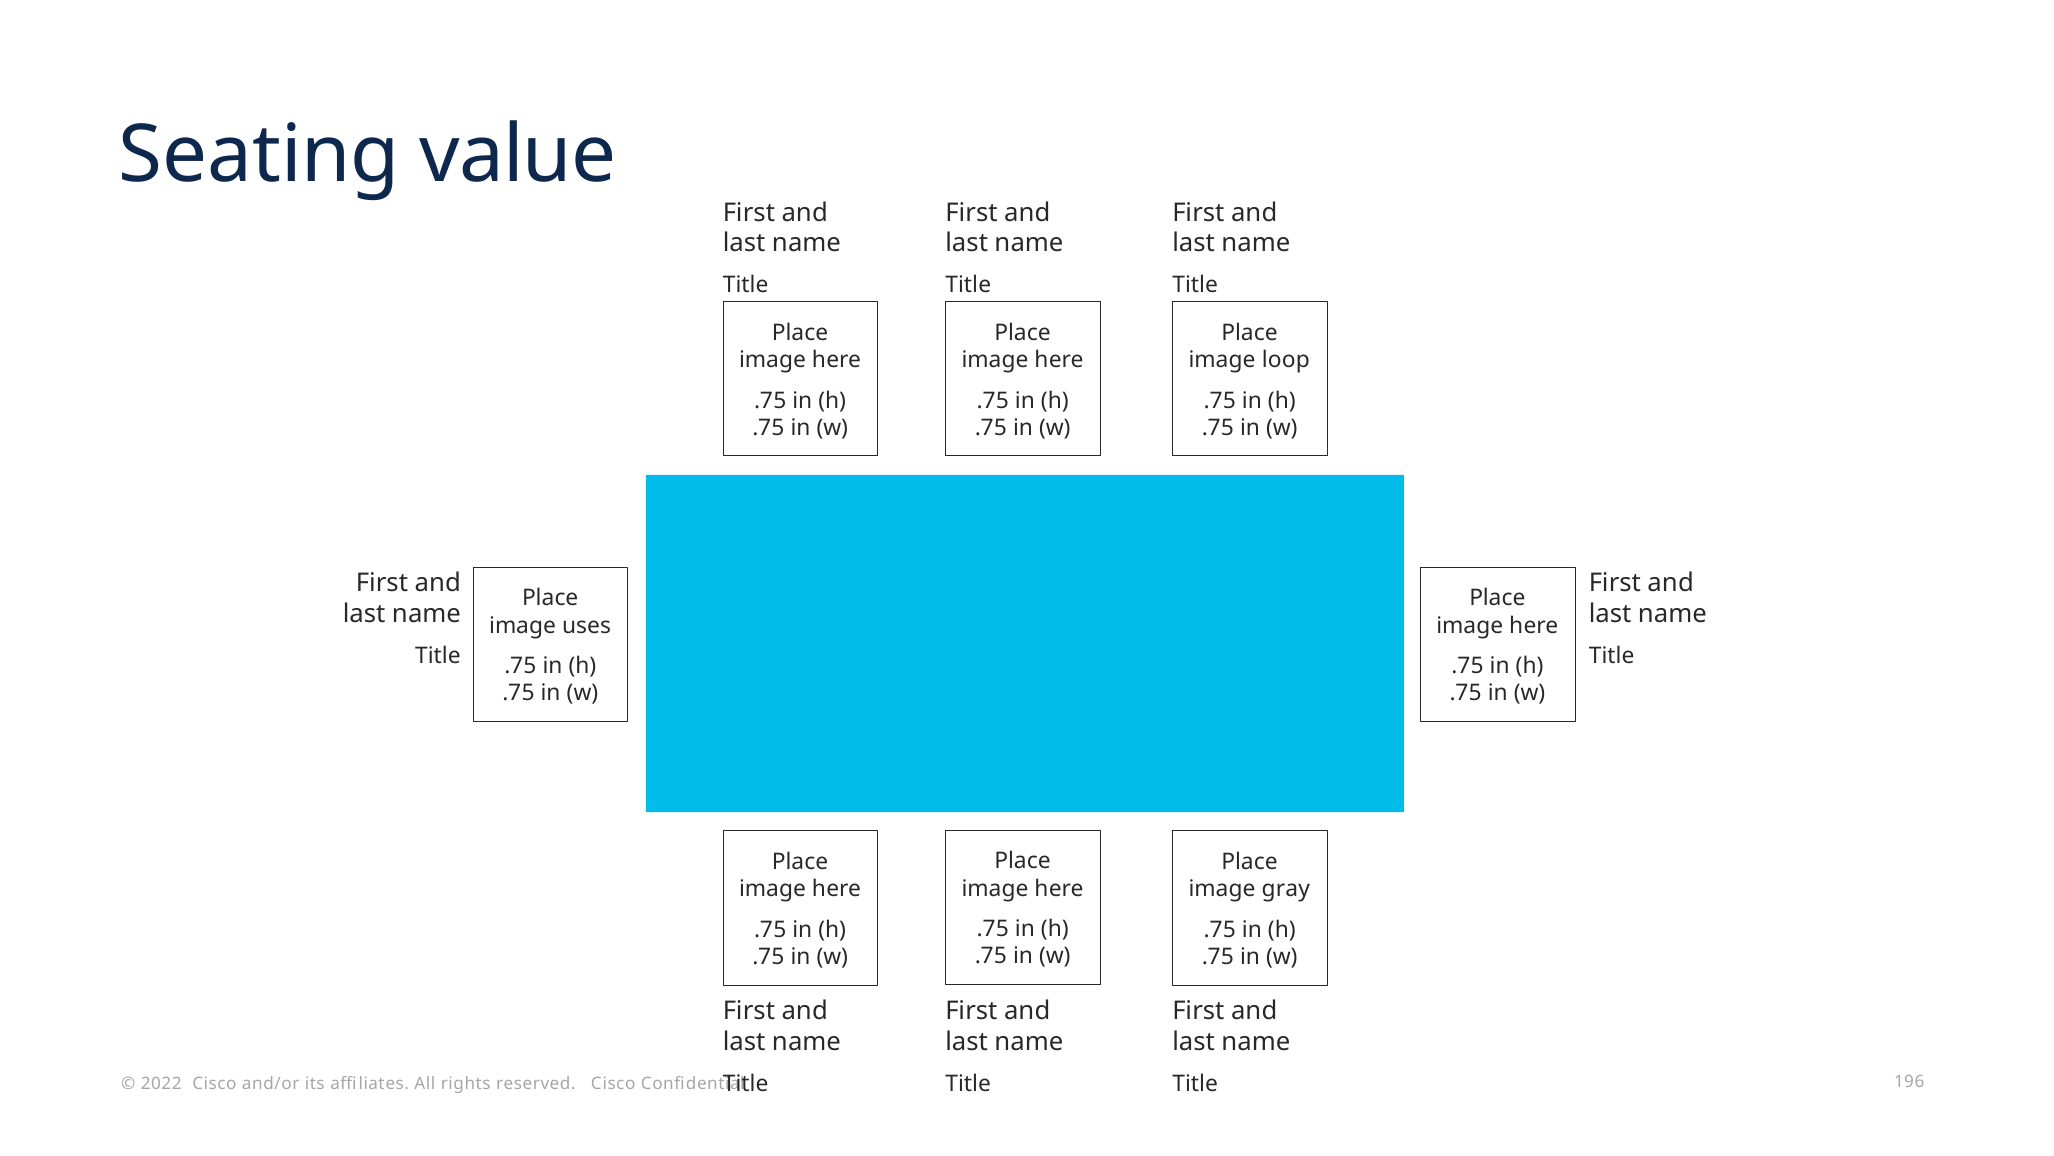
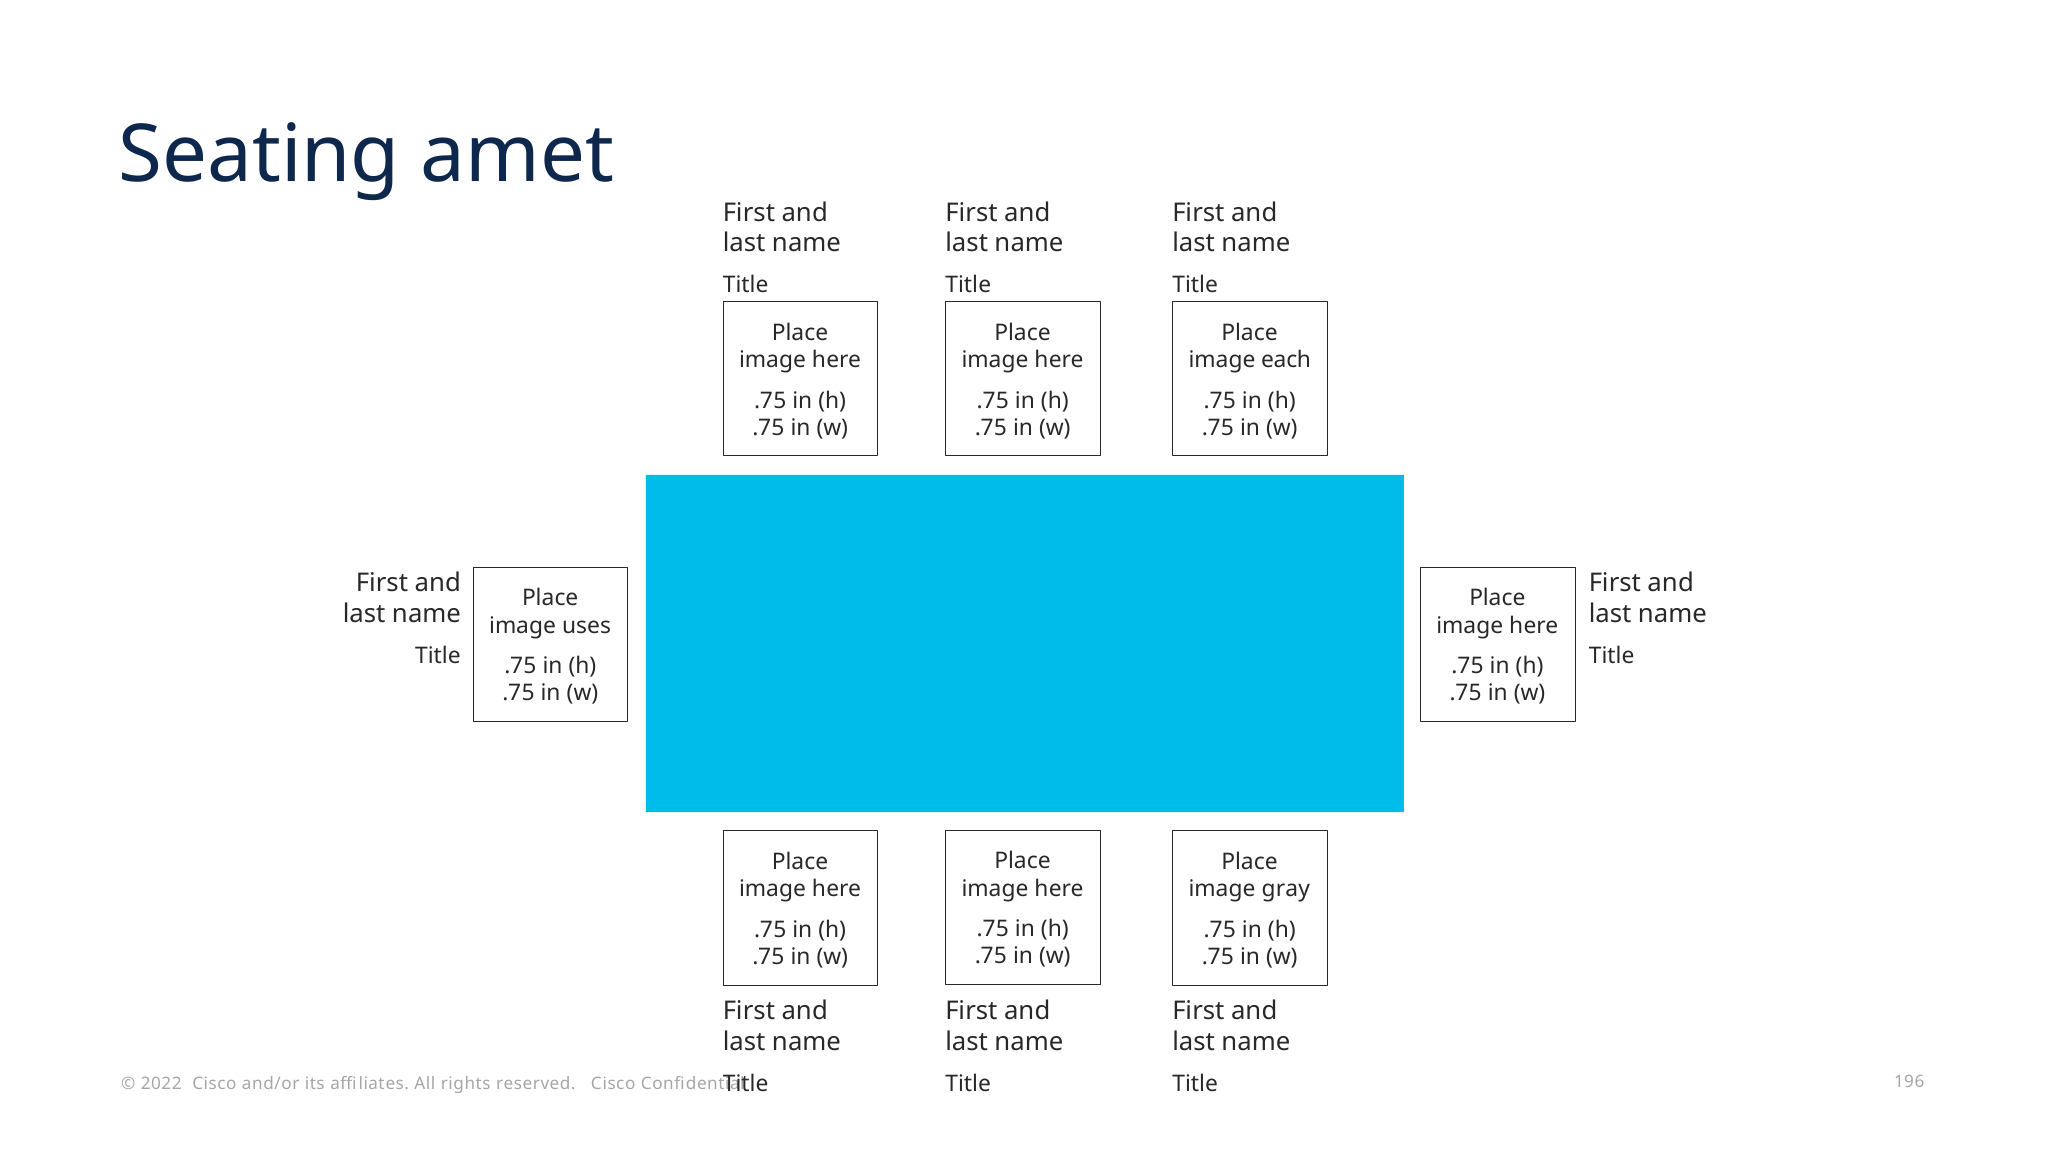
value: value -> amet (517, 155)
loop: loop -> each (1286, 360)
